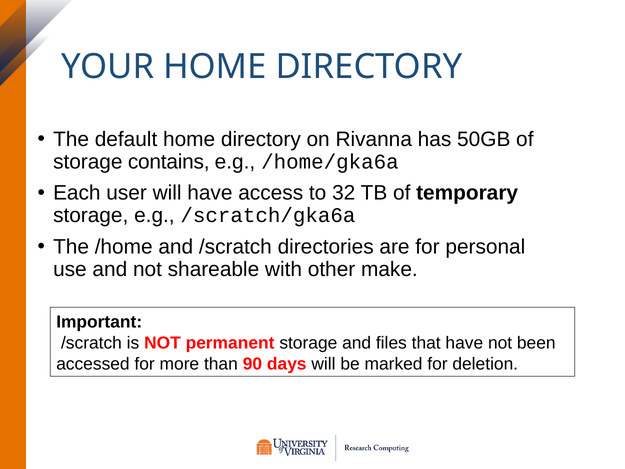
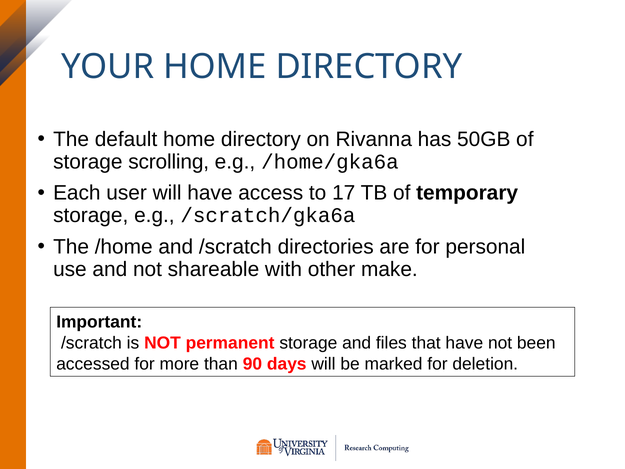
contains: contains -> scrolling (169, 162)
32: 32 -> 17 (344, 193)
